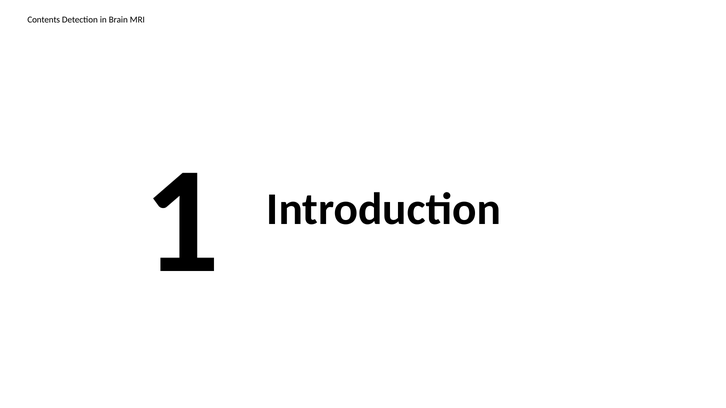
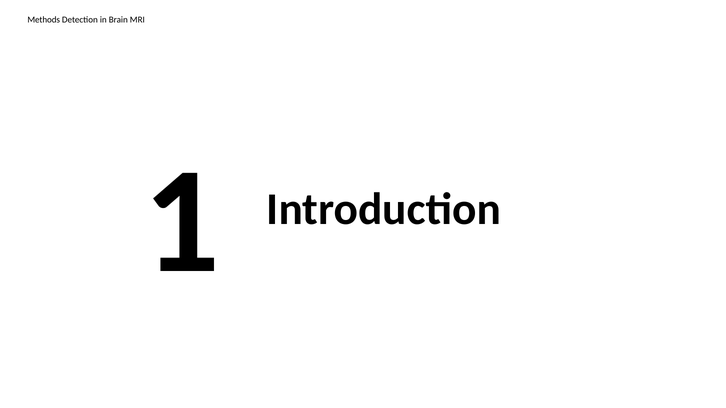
Contents: Contents -> Methods (44, 20)
